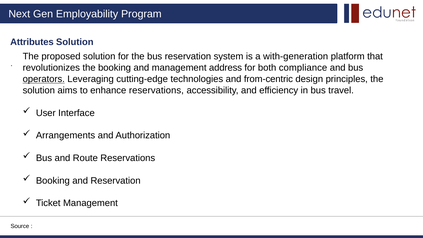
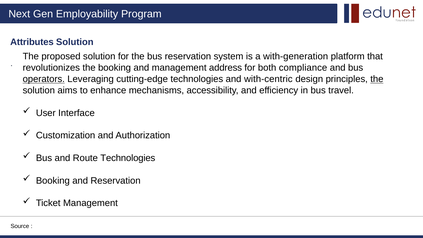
from-centric: from-centric -> with-centric (268, 79)
the underline: none -> present (377, 79)
enhance reservations: reservations -> mechanisms (156, 90)
Arrangements: Arrangements -> Customization (66, 135)
Route Reservations: Reservations -> Technologies (128, 158)
